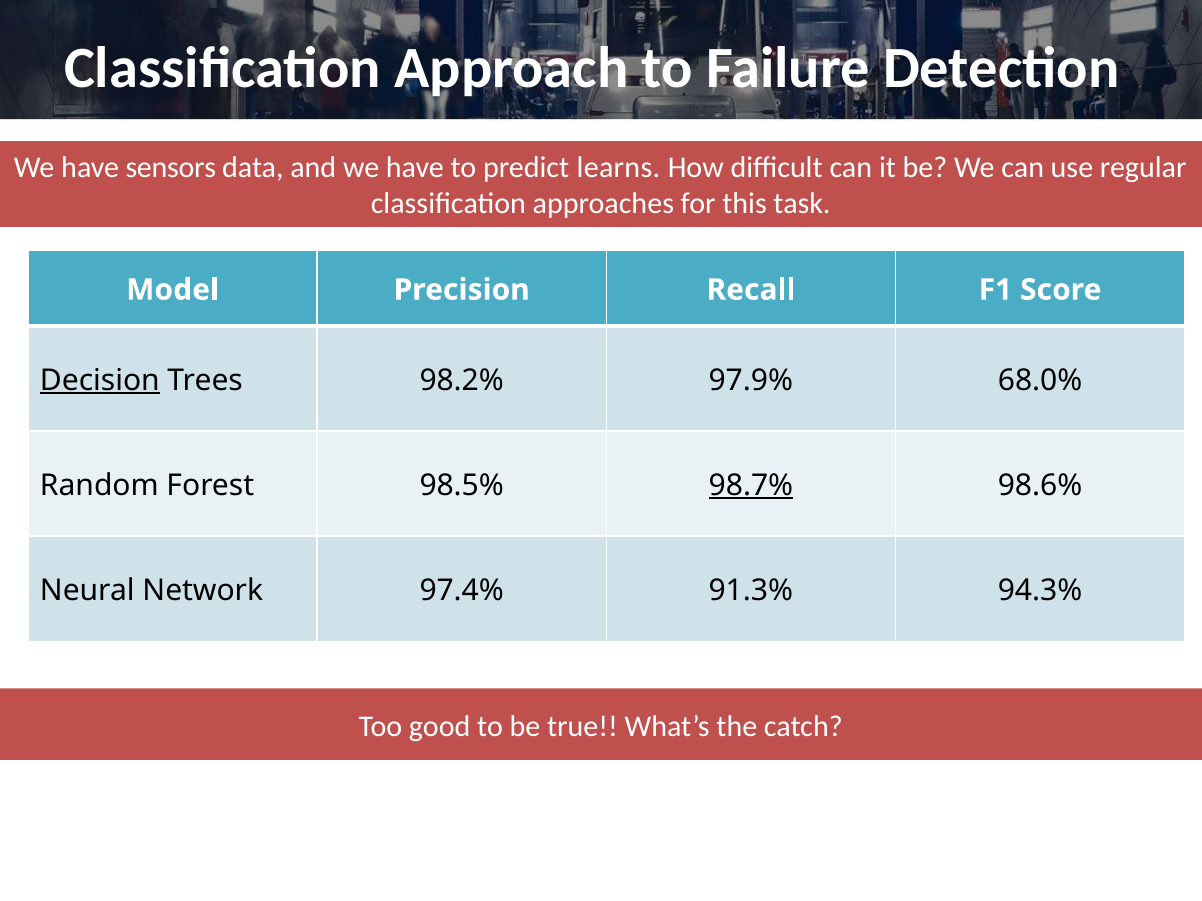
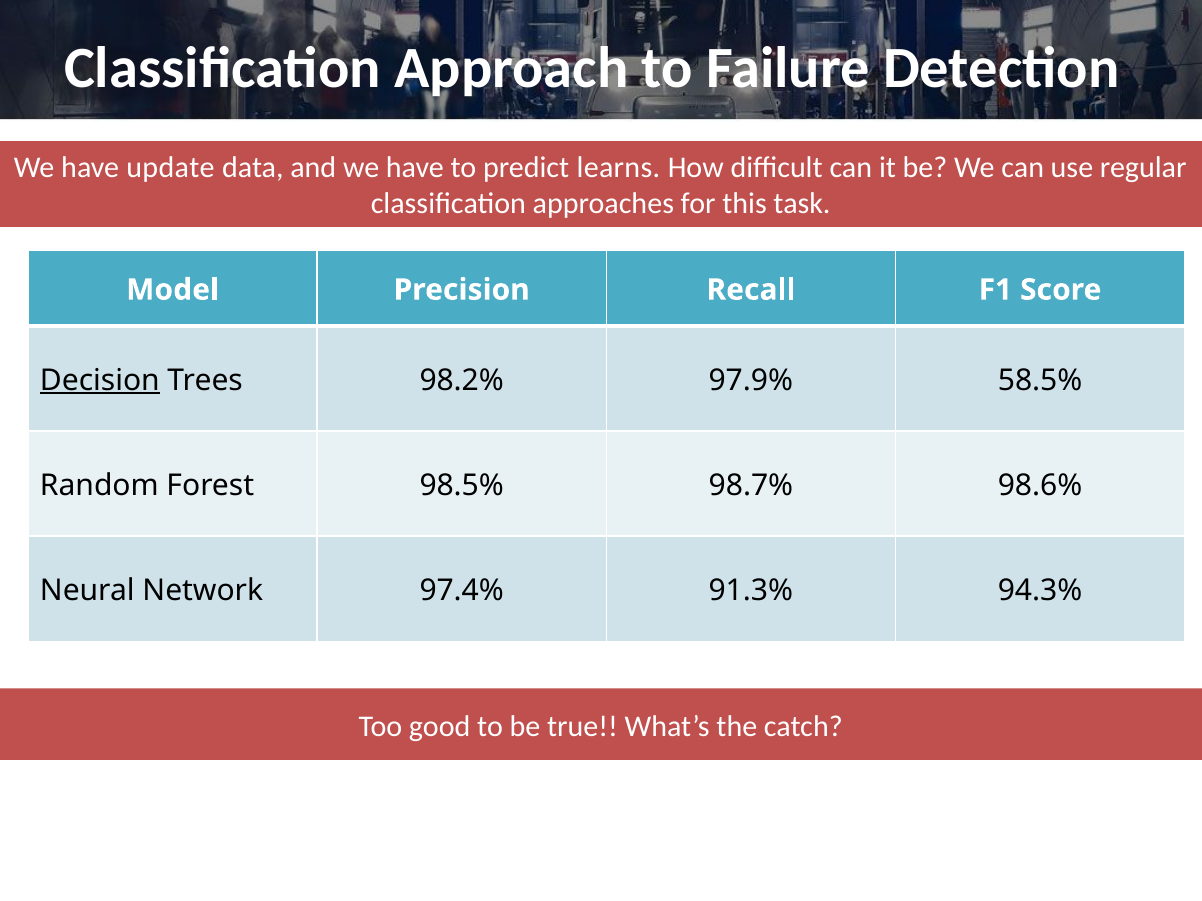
sensors: sensors -> update (170, 168)
68.0%: 68.0% -> 58.5% (1040, 380)
98.7% underline: present -> none (751, 486)
